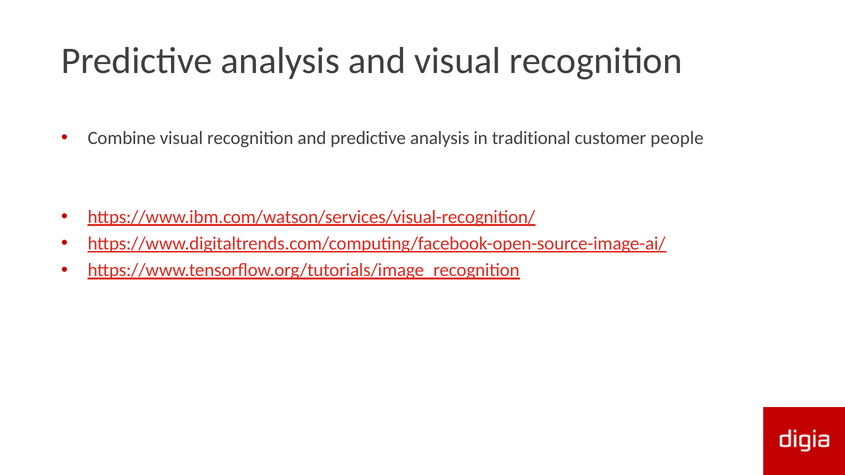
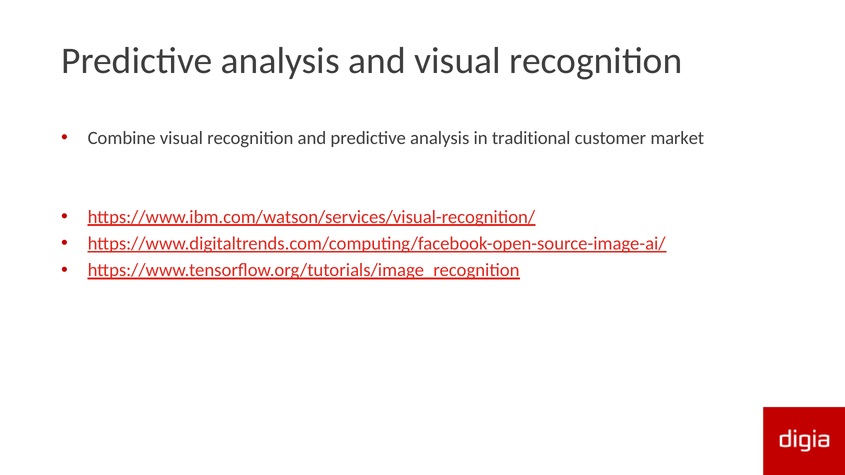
people: people -> market (677, 138)
